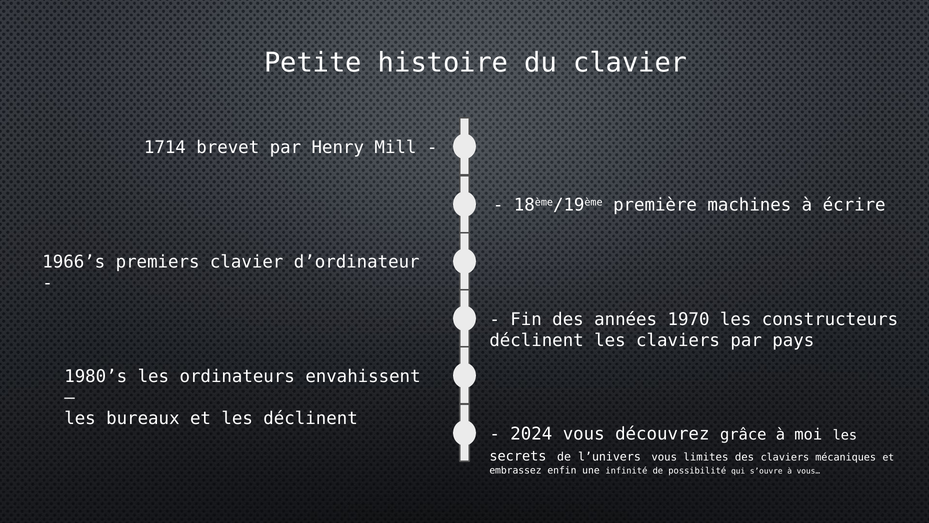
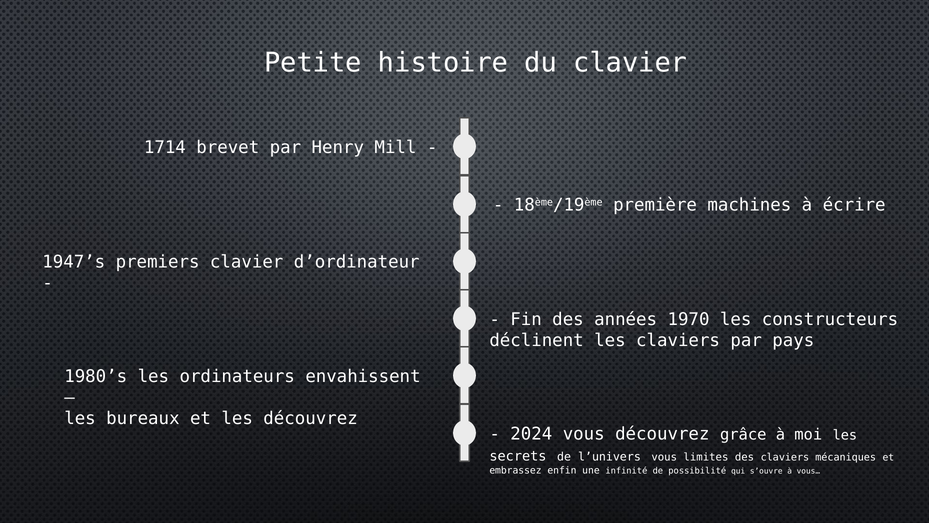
1966’s: 1966’s -> 1947’s (74, 262)
les déclinent: déclinent -> découvrez (311, 418)
